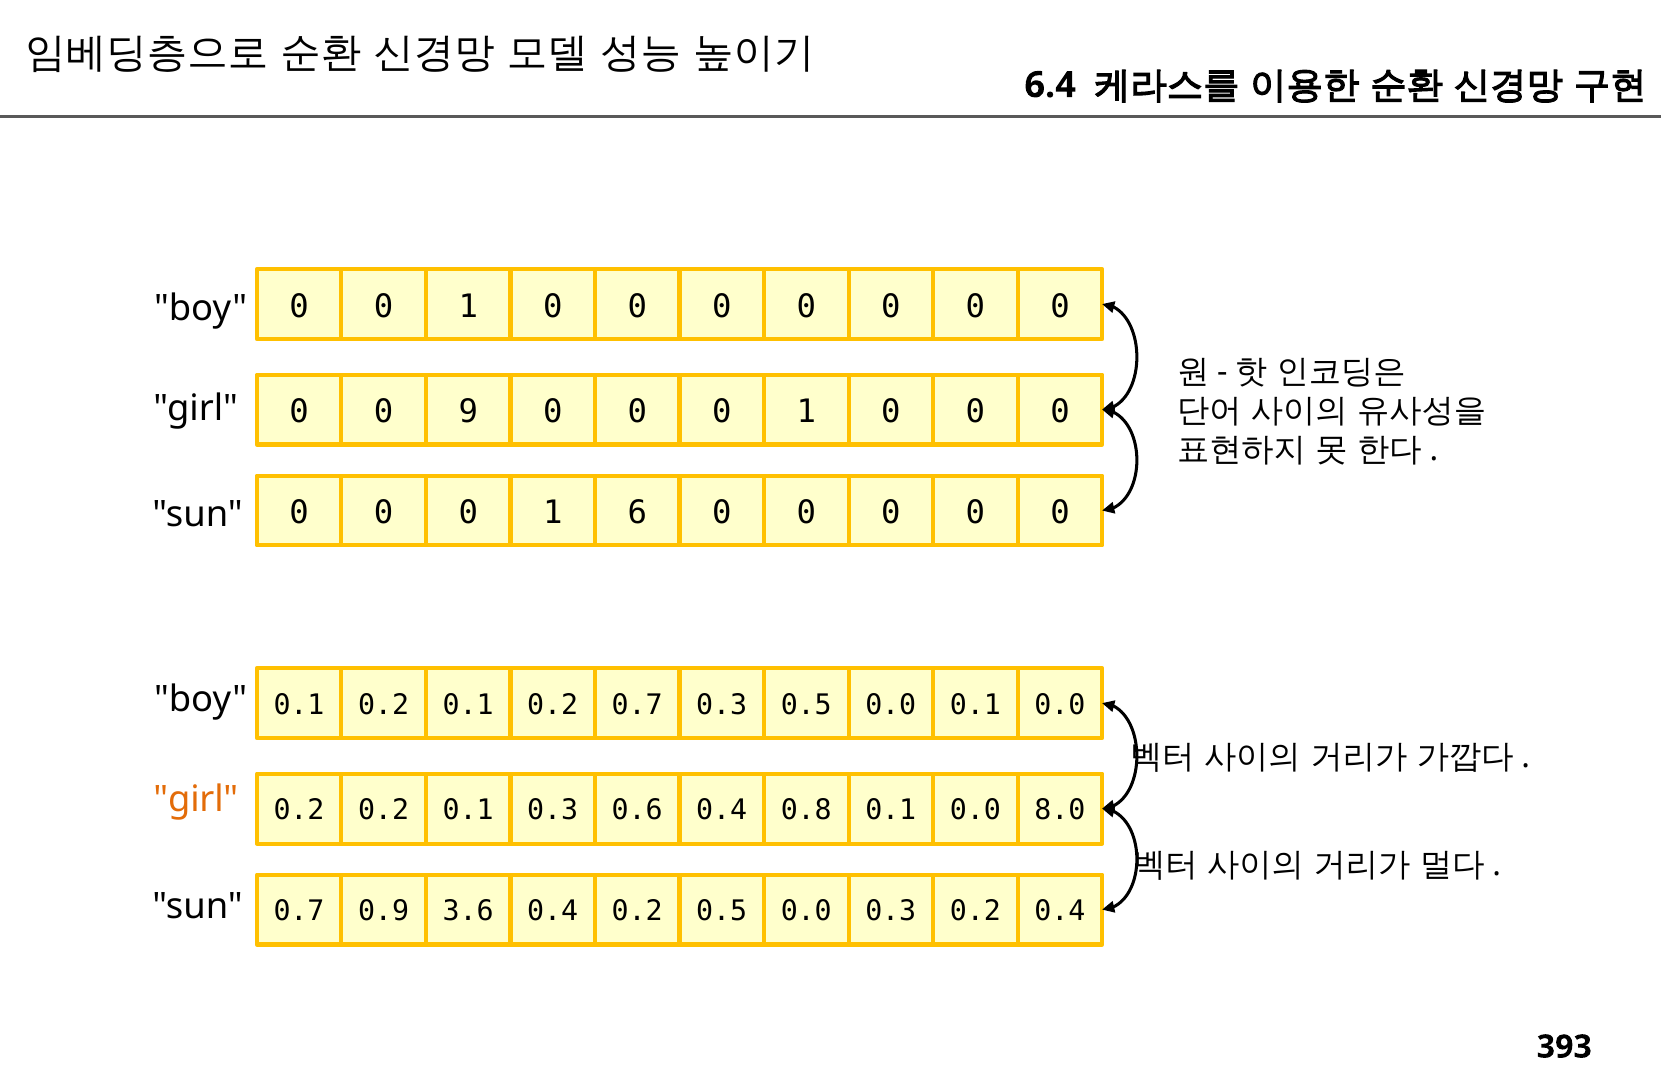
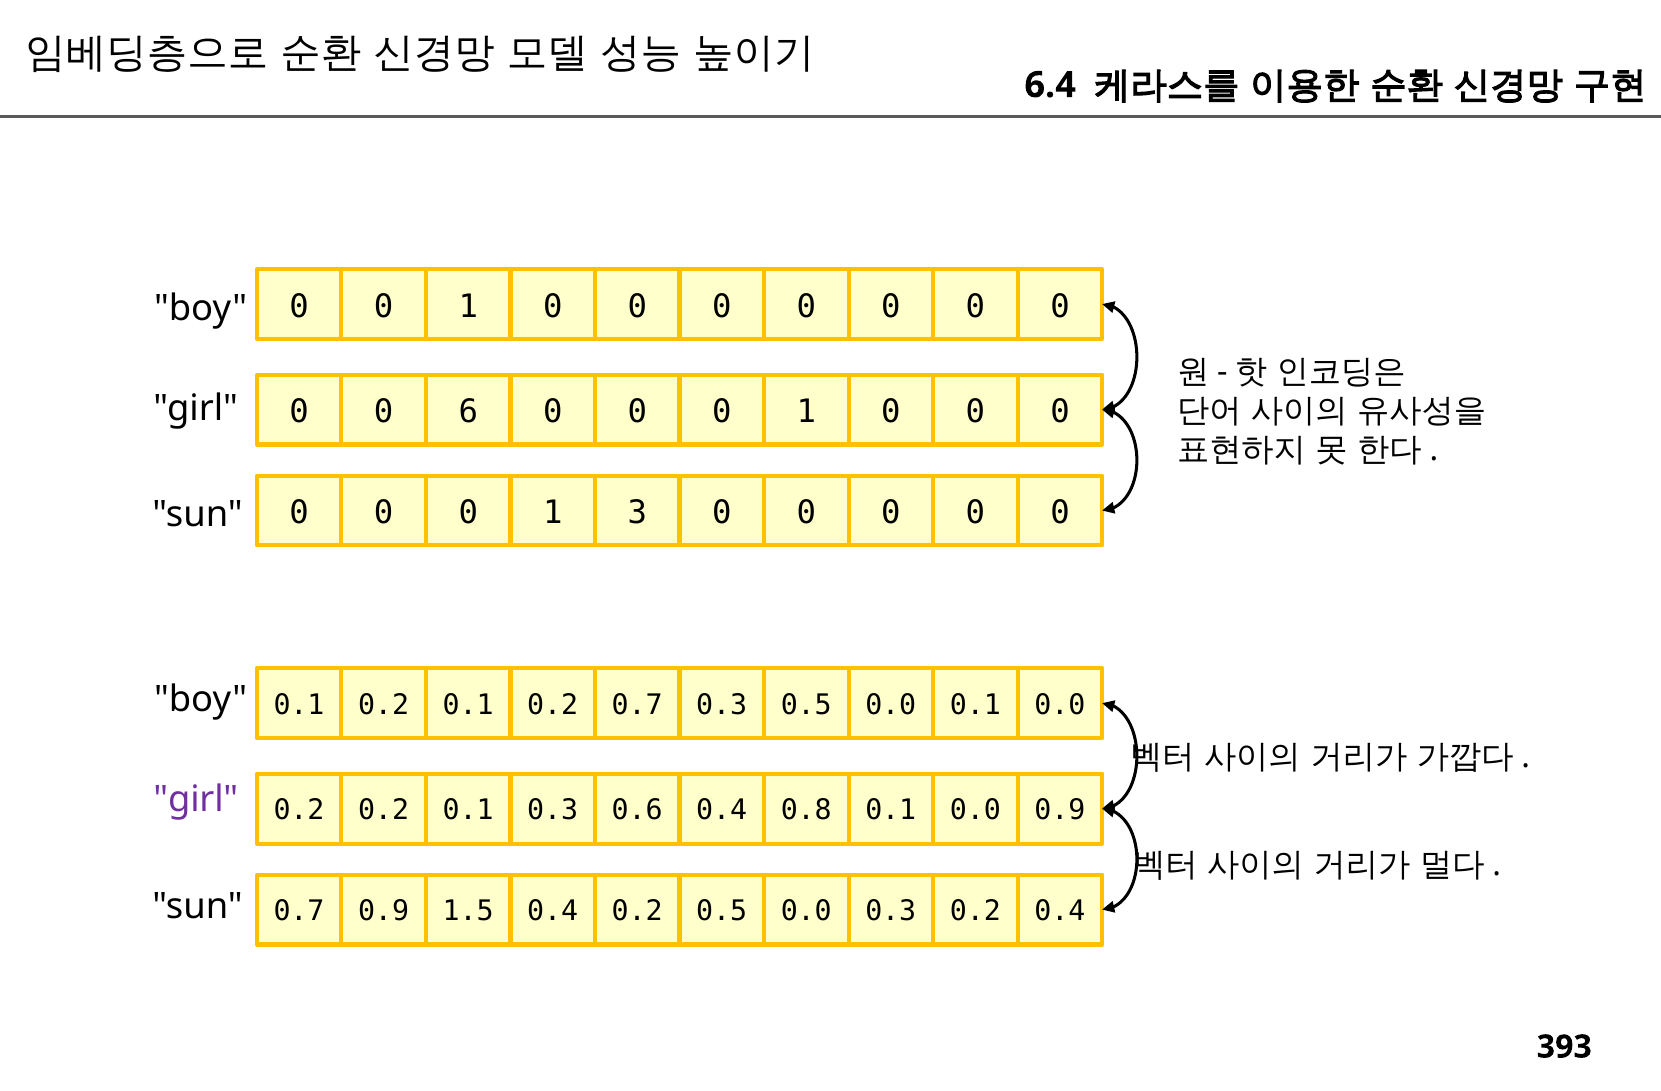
9: 9 -> 6 (468, 412)
6: 6 -> 3 (637, 513)
girl colour: orange -> purple (196, 800)
0.0 8.0: 8.0 -> 0.9 (1060, 811)
3.6: 3.6 -> 1.5 (468, 912)
